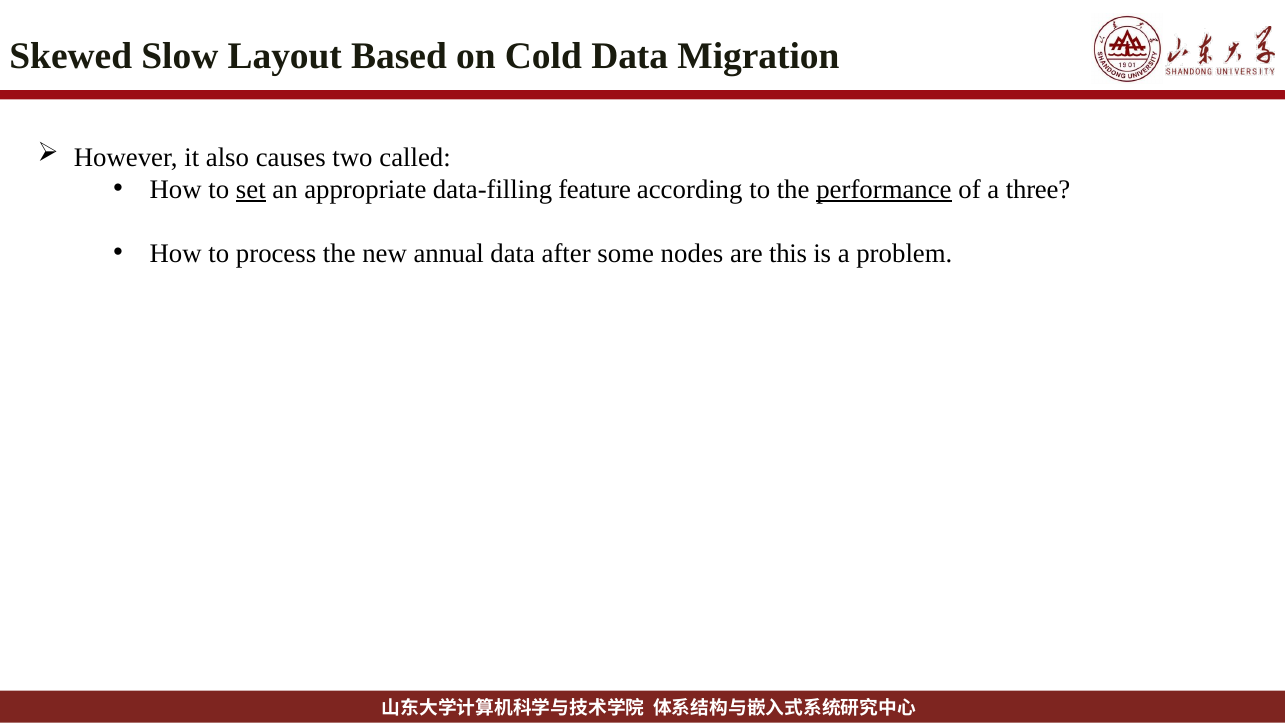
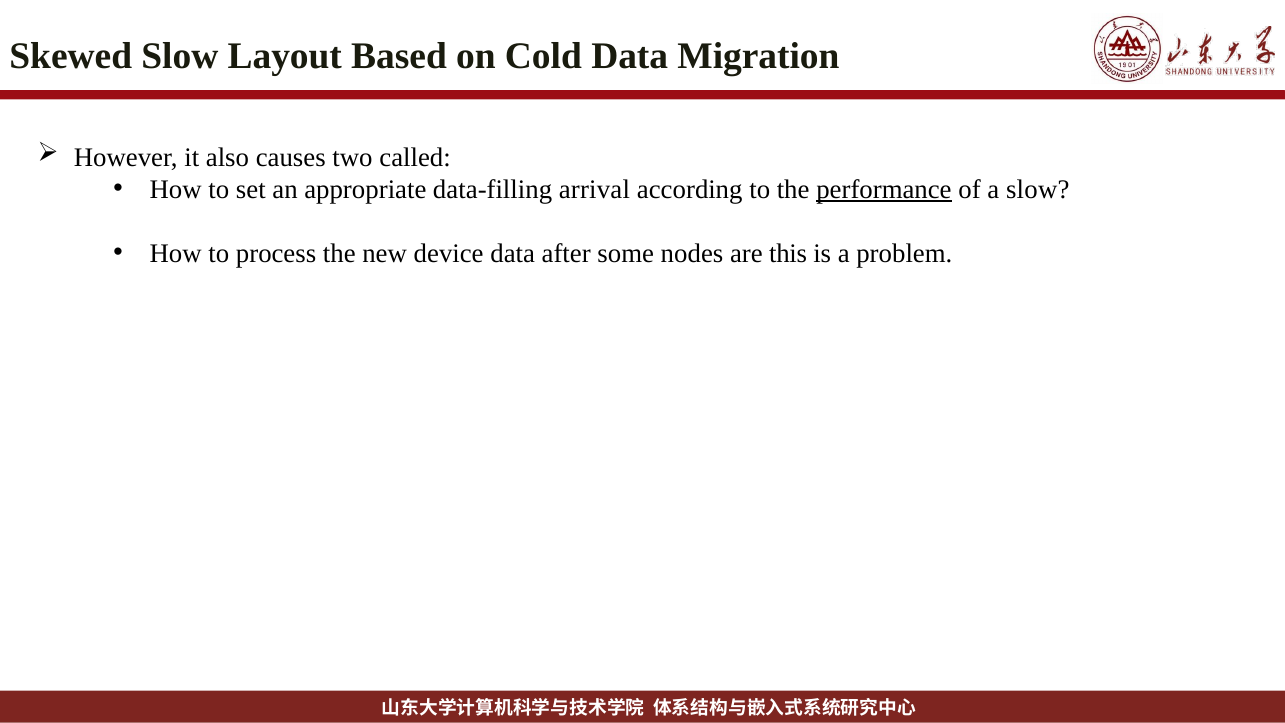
set underline: present -> none (251, 189)
feature: feature -> arrival (594, 189)
a three: three -> slow (1038, 189)
annual: annual -> device (449, 254)
